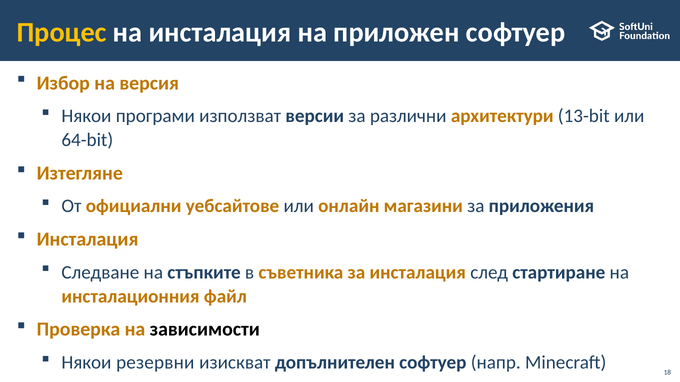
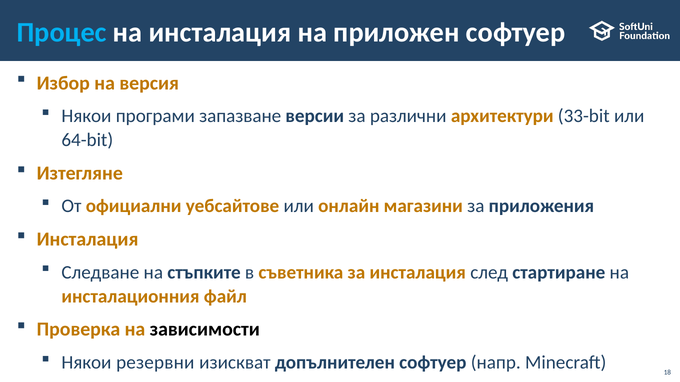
Процес colour: yellow -> light blue (62, 32)
използват: използват -> запазване (240, 116)
13-bit: 13-bit -> 33-bit (584, 116)
